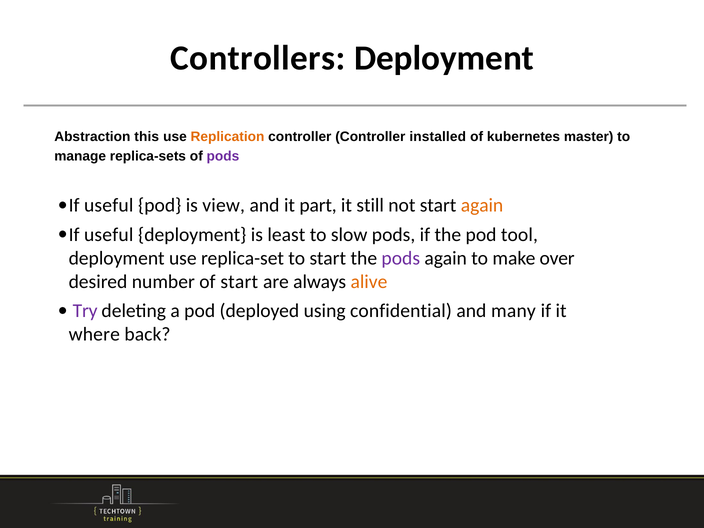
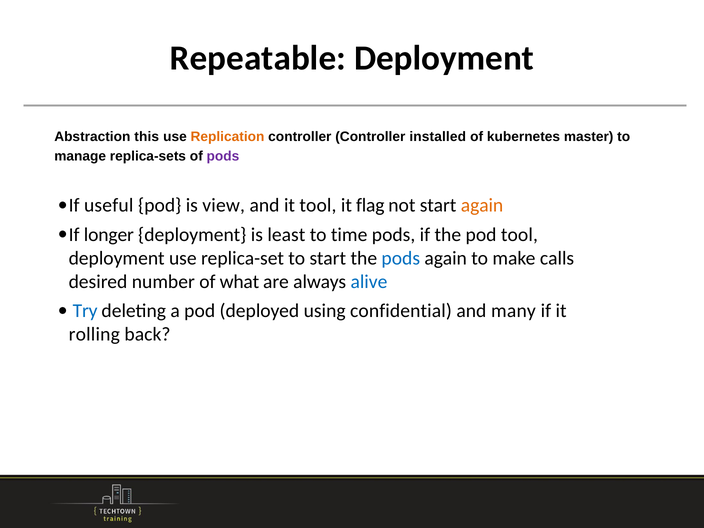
Controllers: Controllers -> Repeatable (258, 58)
it part: part -> tool (318, 205)
still: still -> flag (370, 205)
useful: useful -> longer (109, 235)
slow: slow -> time (349, 235)
pods colour: purple -> blue (401, 258)
over: over -> calls (557, 258)
of start: start -> what (239, 282)
alive colour: orange -> blue (369, 282)
Try colour: purple -> blue (85, 311)
where: where -> rolling (94, 335)
